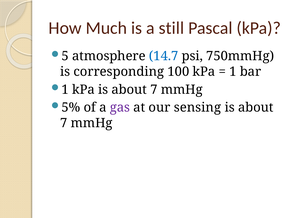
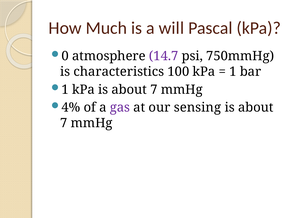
still: still -> will (171, 28)
5: 5 -> 0 (65, 56)
14.7 colour: blue -> purple (164, 56)
corresponding: corresponding -> characteristics (119, 72)
5%: 5% -> 4% (71, 108)
